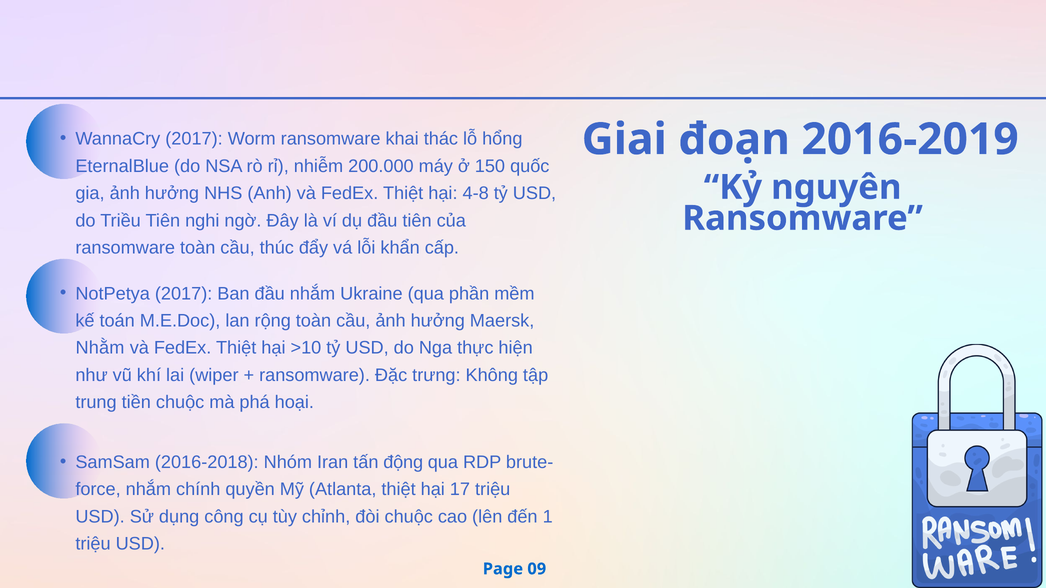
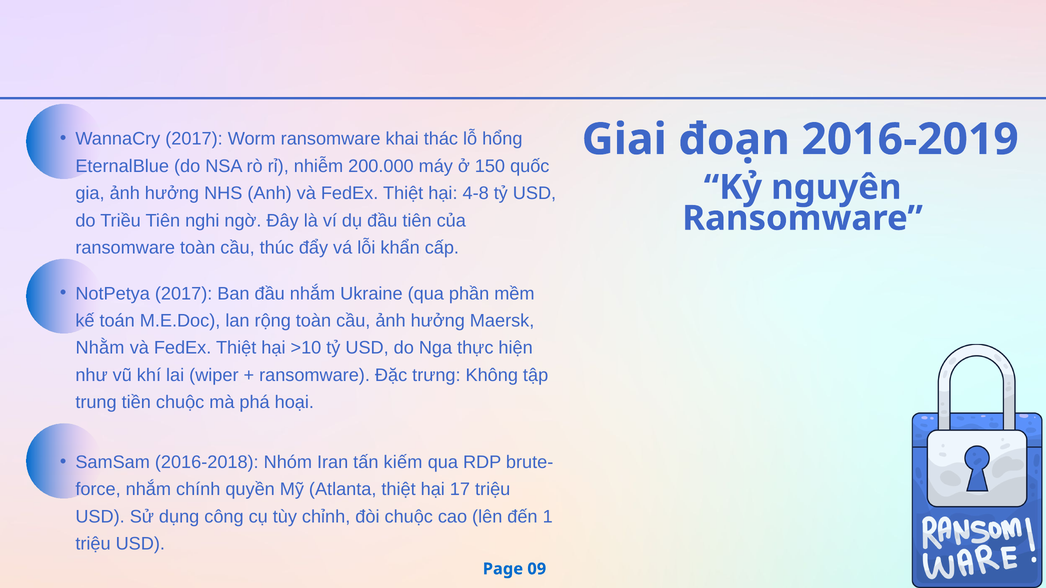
động: động -> kiếm (403, 462)
